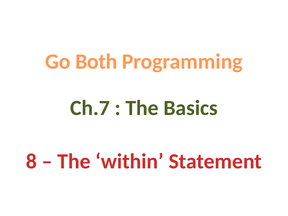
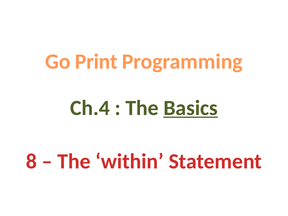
Both: Both -> Print (96, 62)
Ch.7: Ch.7 -> Ch.4 (90, 108)
Basics underline: none -> present (191, 108)
